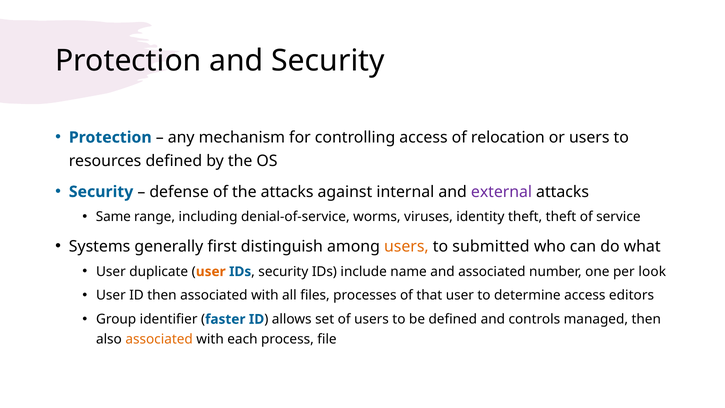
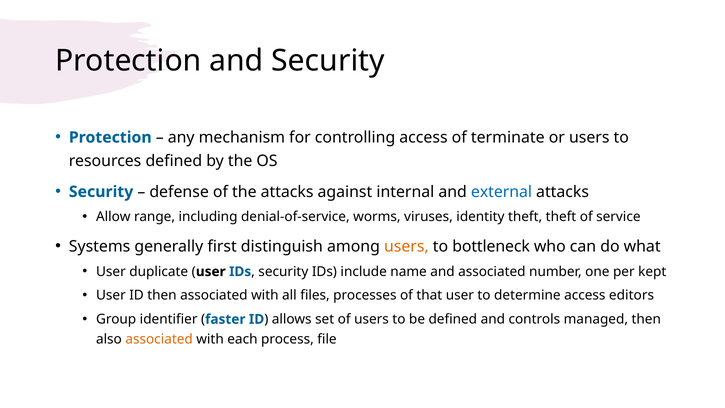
relocation: relocation -> terminate (508, 137)
external colour: purple -> blue (502, 192)
Same: Same -> Allow (113, 217)
submitted: submitted -> bottleneck (491, 246)
user colour: orange -> black (211, 271)
look: look -> kept (652, 271)
